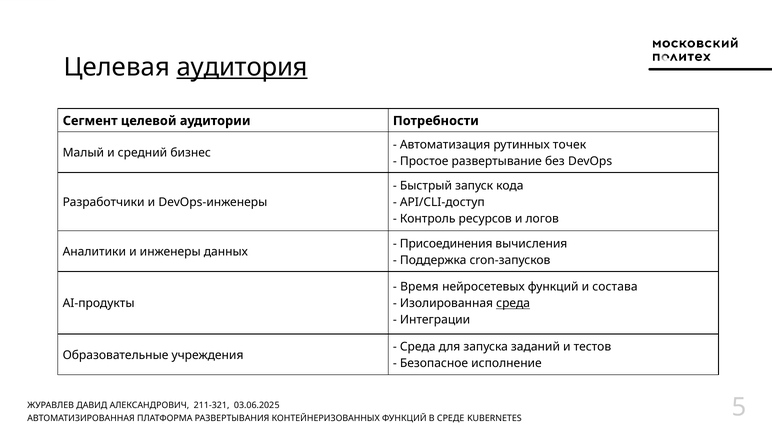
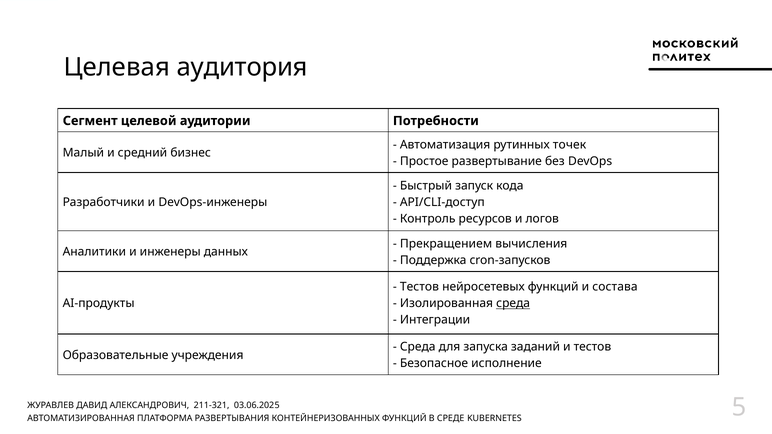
аудитория underline: present -> none (242, 67)
Присоединения: Присоединения -> Прекращением (446, 244)
Время: Время -> Тестов (419, 287)
